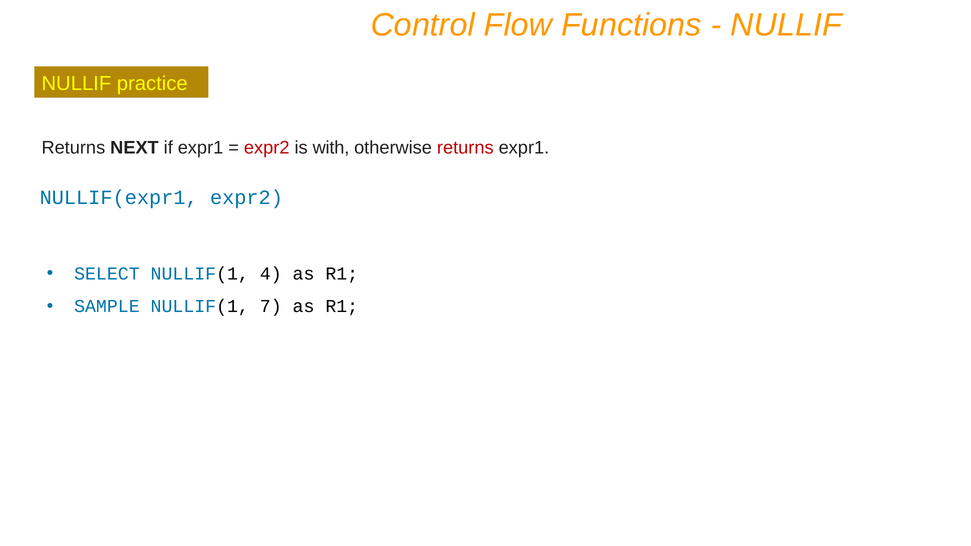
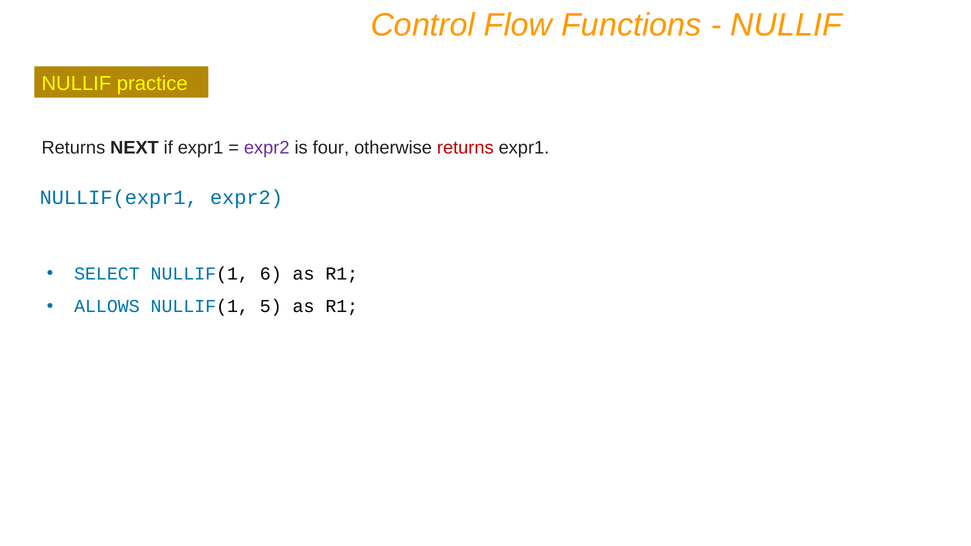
expr2 colour: red -> purple (267, 148)
with: with -> four (331, 148)
4: 4 -> 6 (271, 274)
SAMPLE: SAMPLE -> ALLOWS (107, 307)
7: 7 -> 5 (271, 307)
